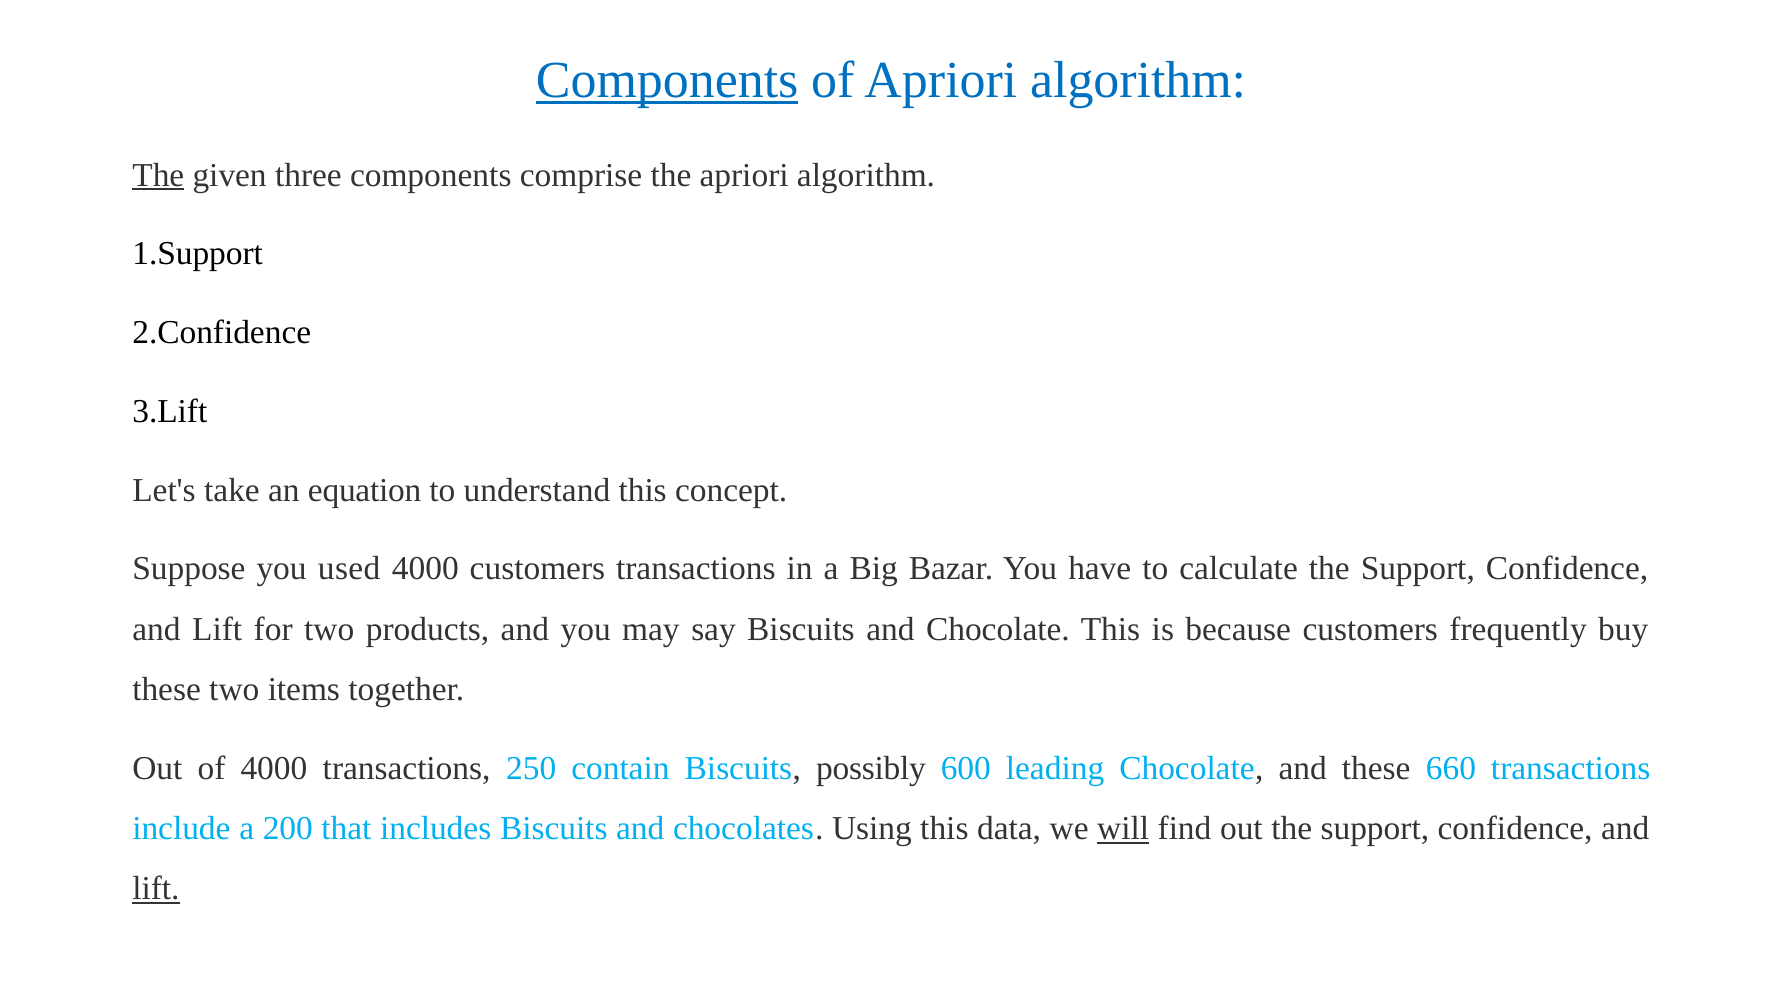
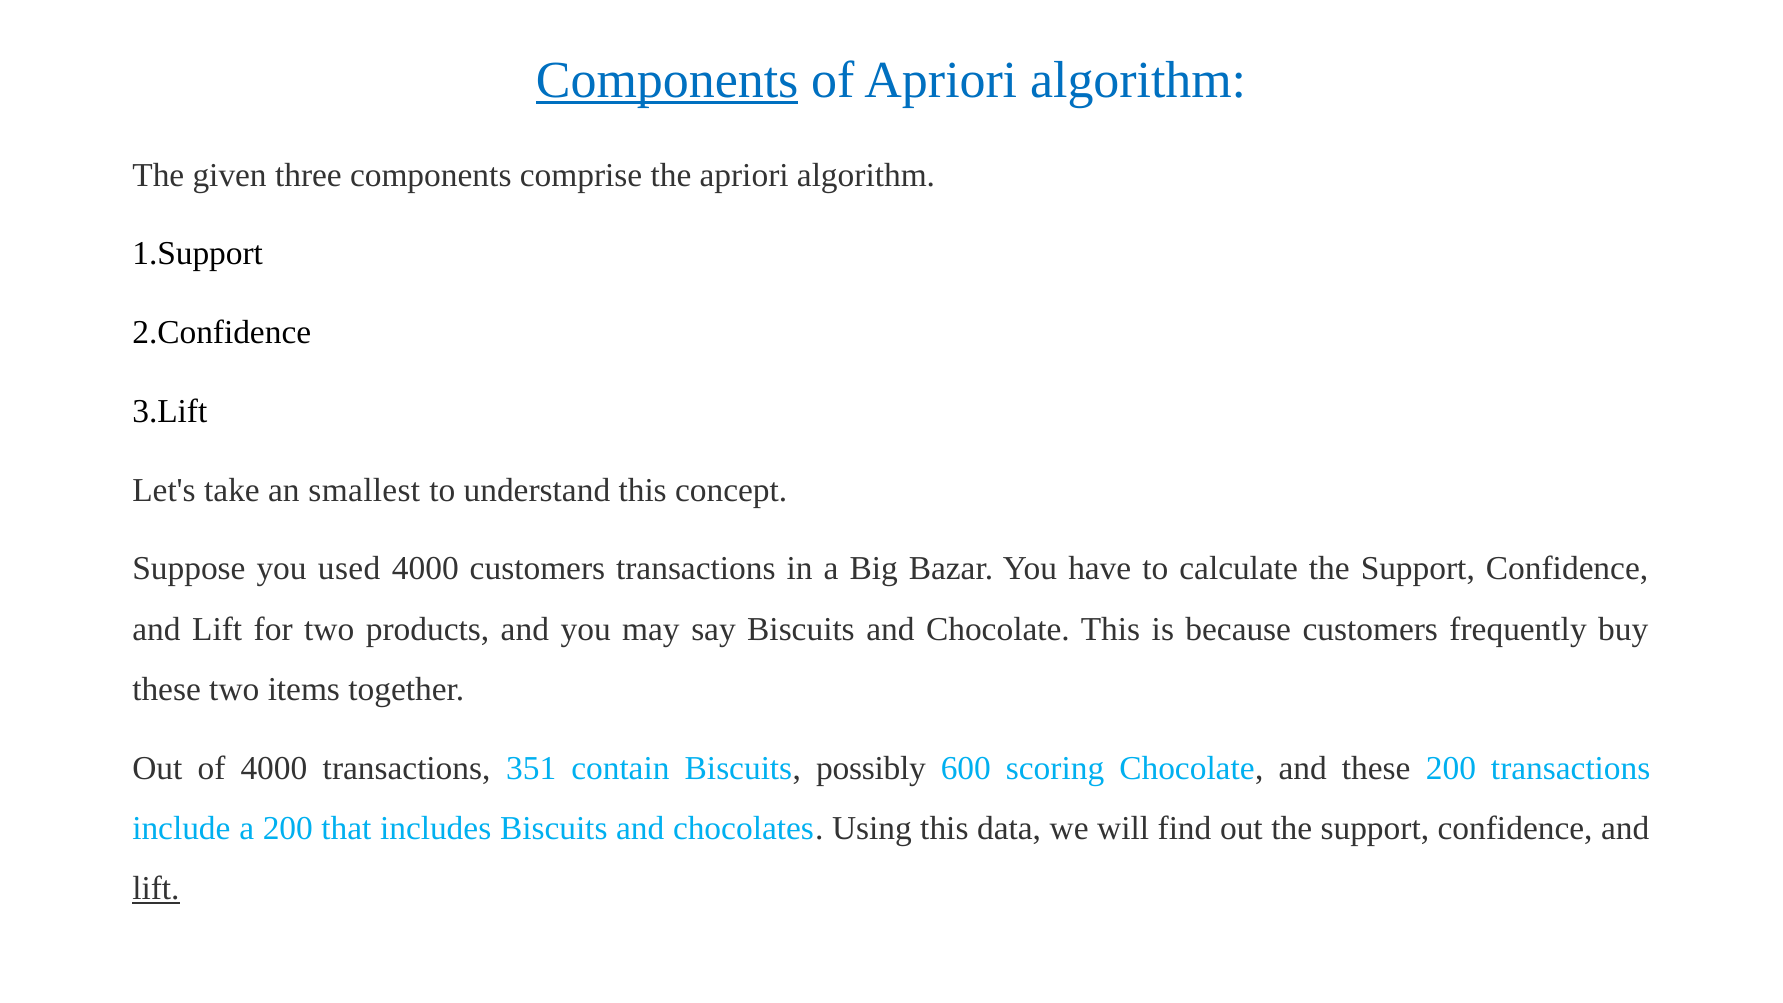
The underline: present -> none (158, 175)
equation: equation -> smallest (364, 490)
250: 250 -> 351 (531, 768)
leading: leading -> scoring (1055, 768)
these 660: 660 -> 200 (1451, 768)
will underline: present -> none (1123, 828)
